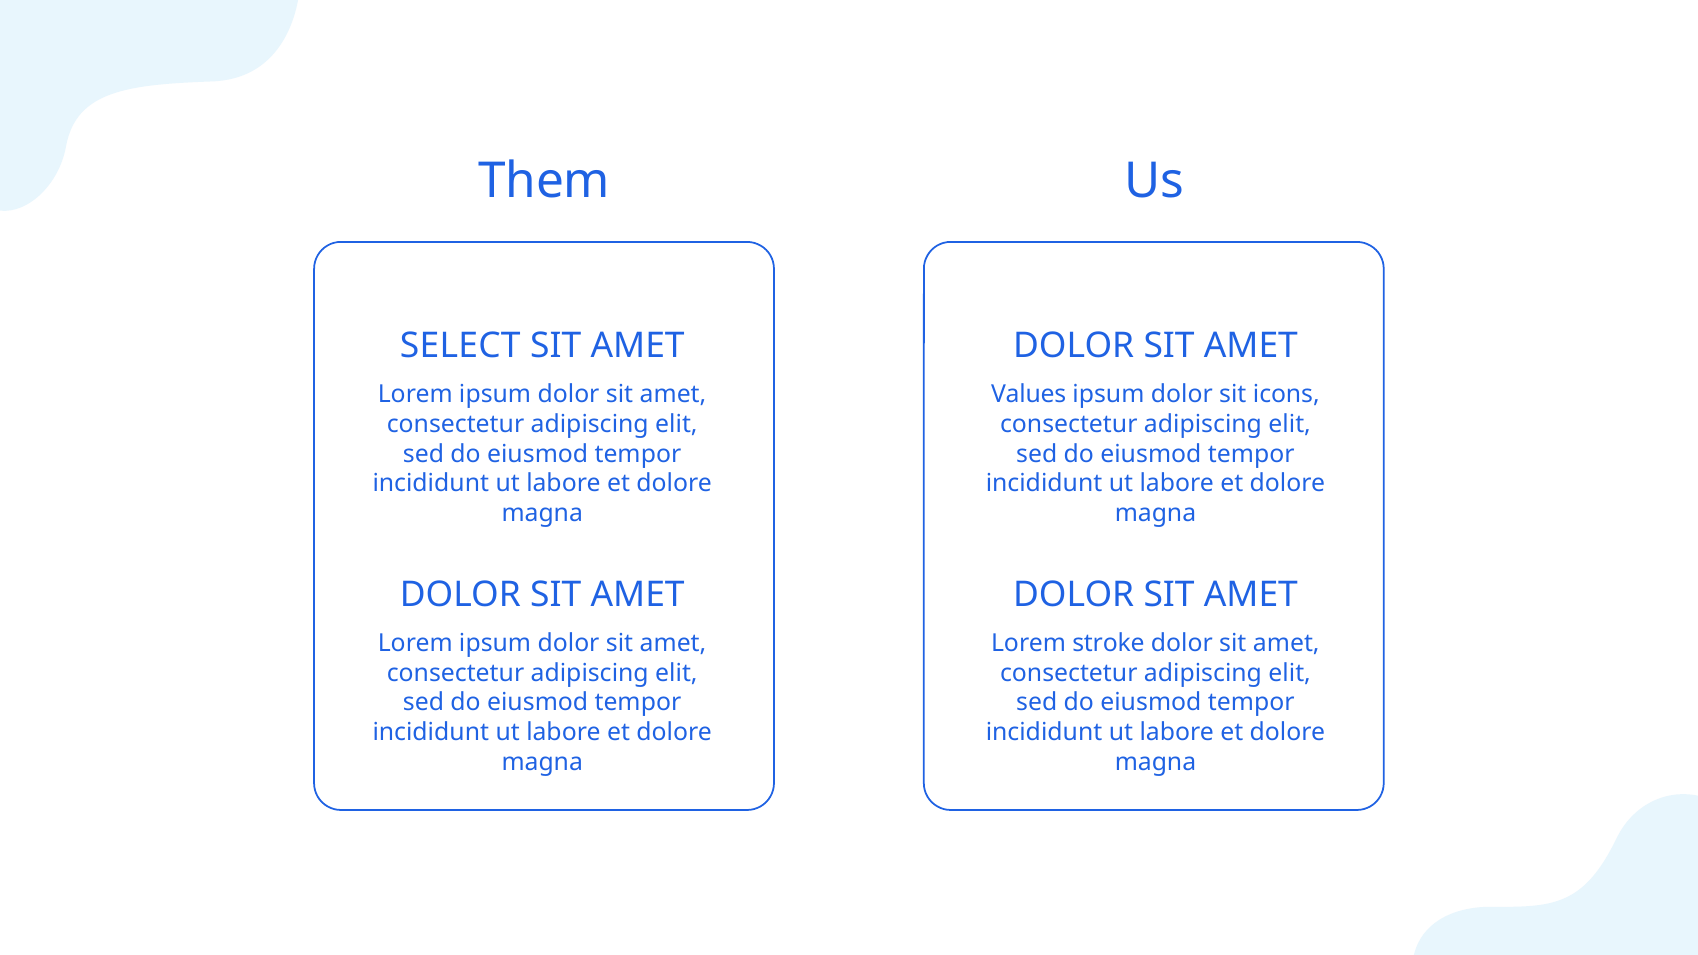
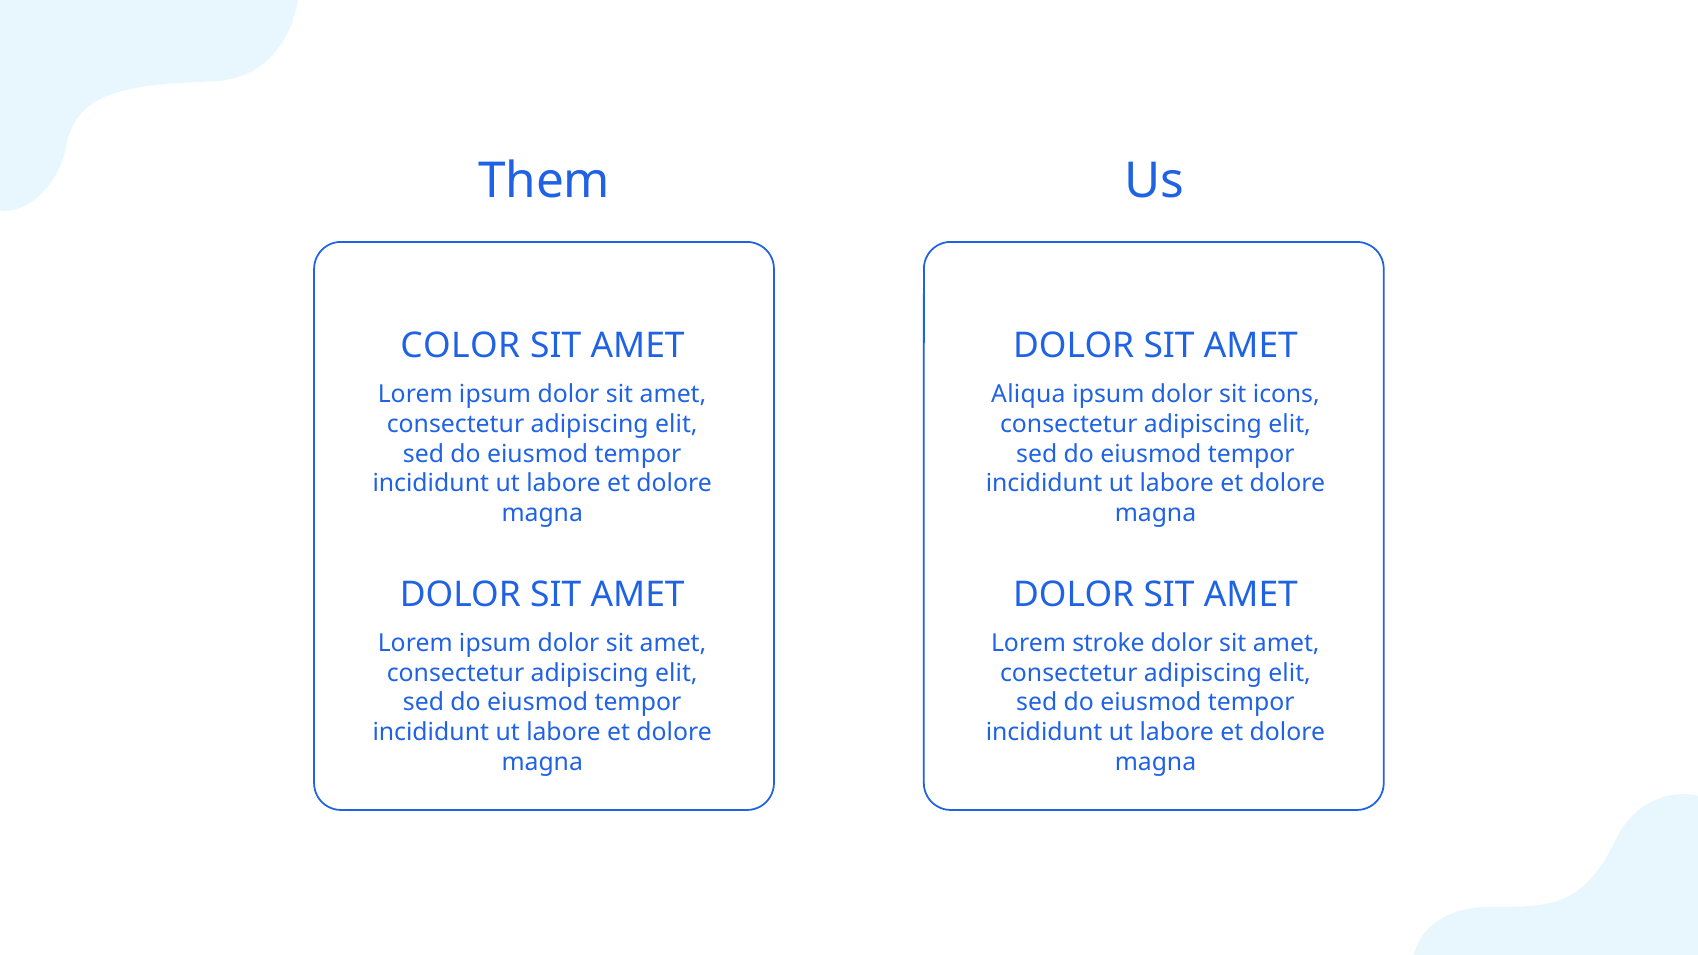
SELECT: SELECT -> COLOR (460, 346)
Values: Values -> Aliqua (1028, 394)
